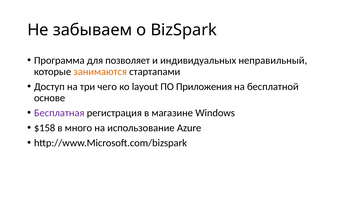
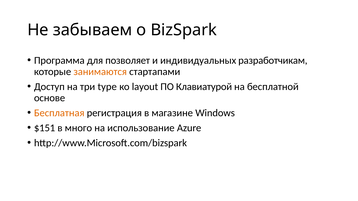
неправильный: неправильный -> разработчикам (273, 61)
чего: чего -> type (107, 87)
Приложения: Приложения -> Клавиатурой (204, 87)
Бесплатная colour: purple -> orange (59, 113)
$158: $158 -> $151 (45, 128)
